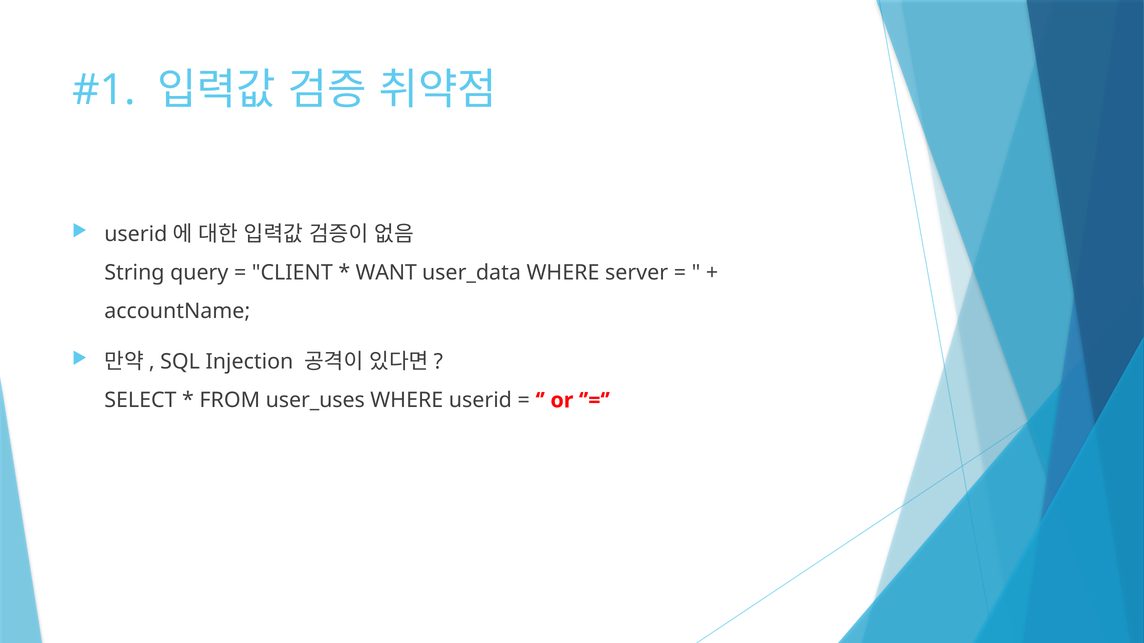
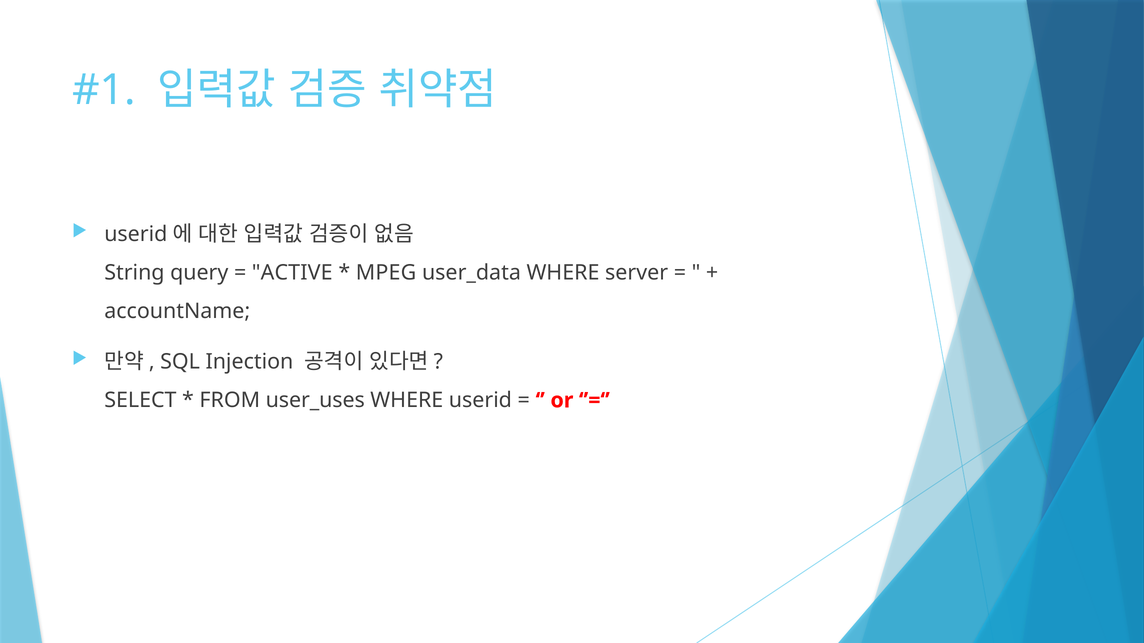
CLIENT: CLIENT -> ACTIVE (292, 273)
WANT: WANT -> MPEG (386, 273)
